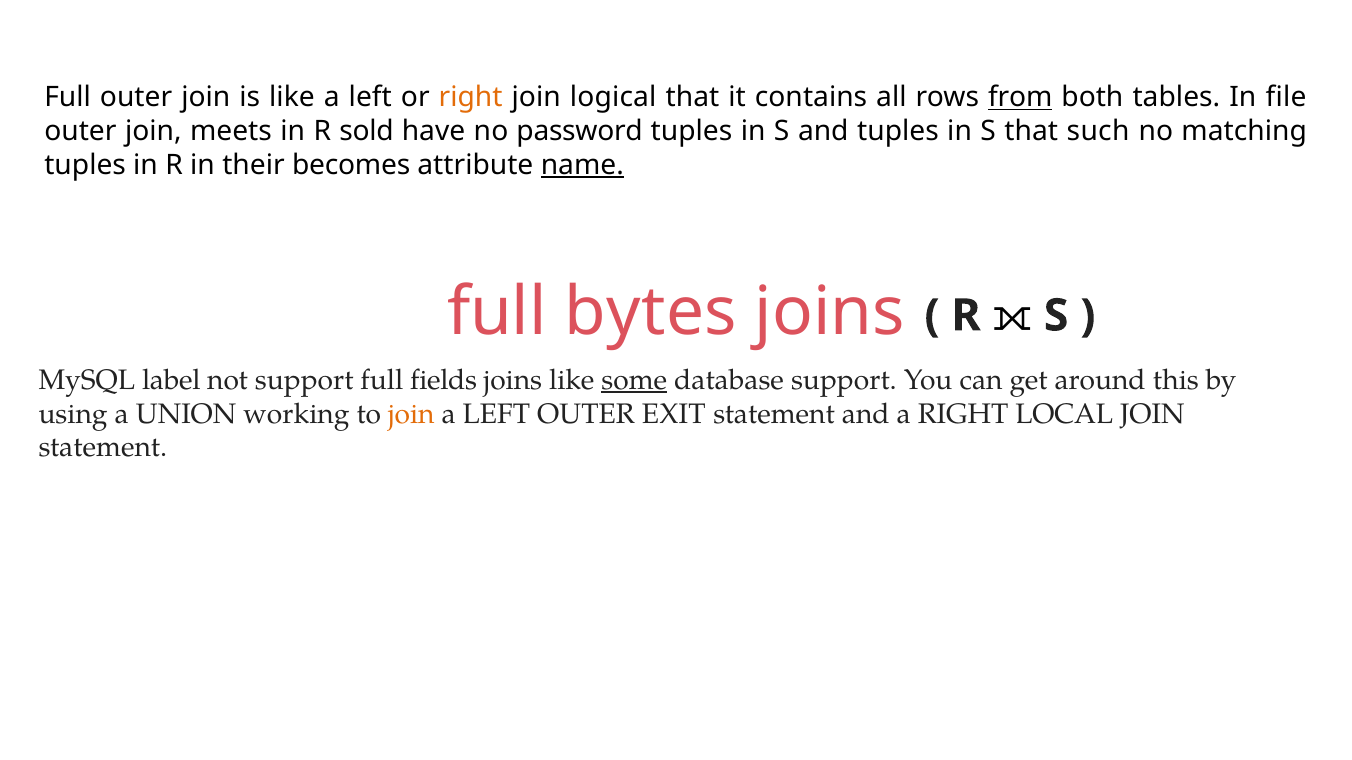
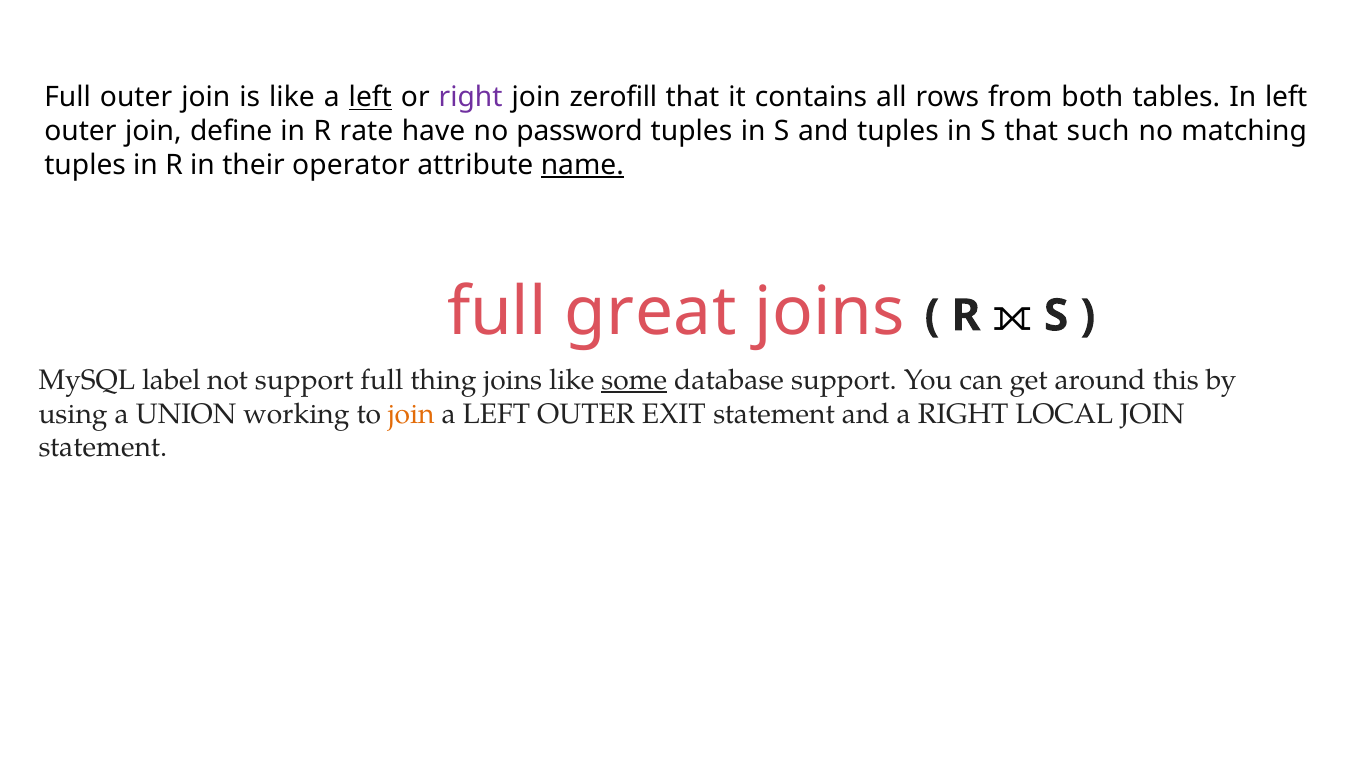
left underline: none -> present (370, 98)
right colour: orange -> purple (471, 98)
logical: logical -> zerofill (613, 98)
from underline: present -> none (1020, 98)
In file: file -> left (1286, 98)
meets: meets -> define (231, 131)
sold: sold -> rate (366, 131)
becomes: becomes -> operator (351, 165)
bytes: bytes -> great (651, 312)
fields: fields -> thing (443, 380)
